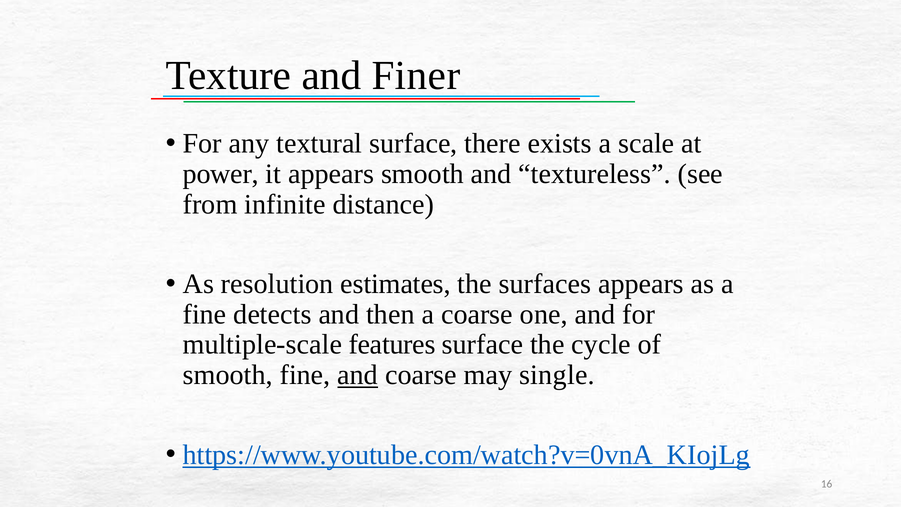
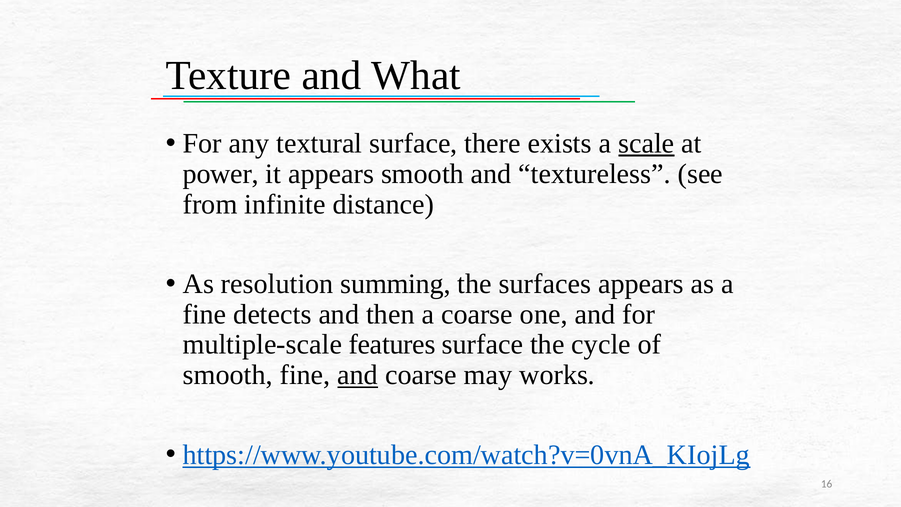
Finer: Finer -> What (416, 76)
scale underline: none -> present (646, 143)
estimates: estimates -> summing (396, 284)
single: single -> works (557, 375)
